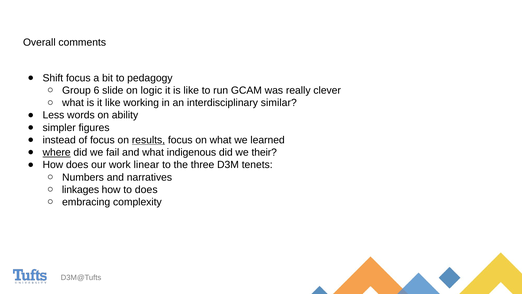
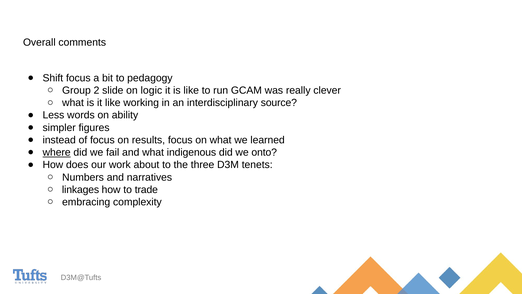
6: 6 -> 2 (97, 90)
similar: similar -> source (279, 103)
results underline: present -> none (148, 140)
their: their -> onto (264, 152)
linear: linear -> about (146, 165)
to does: does -> trade (146, 189)
